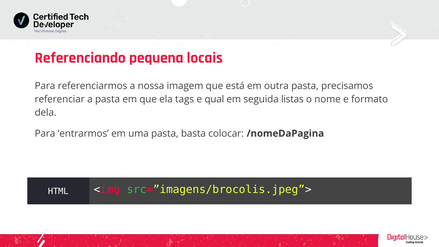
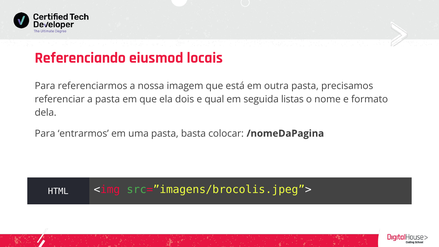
pequena: pequena -> eiusmod (156, 58)
tags: tags -> dois (185, 99)
